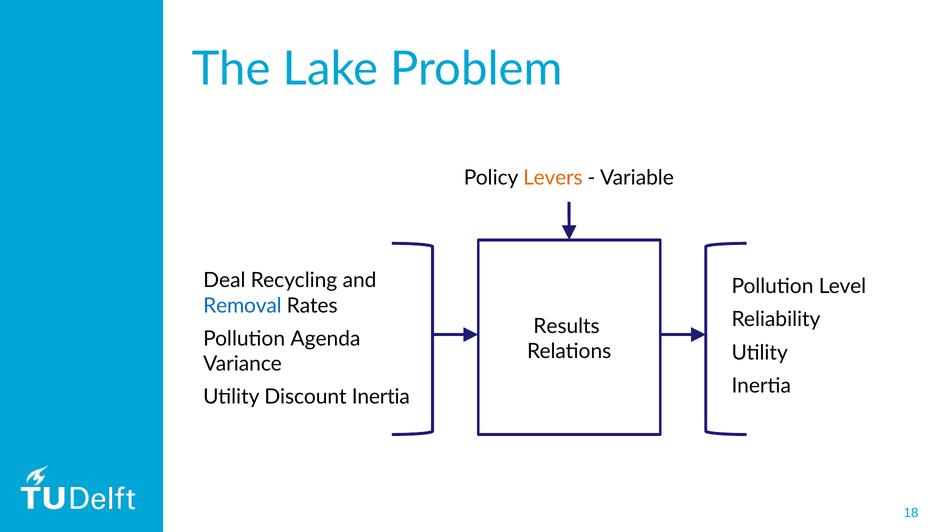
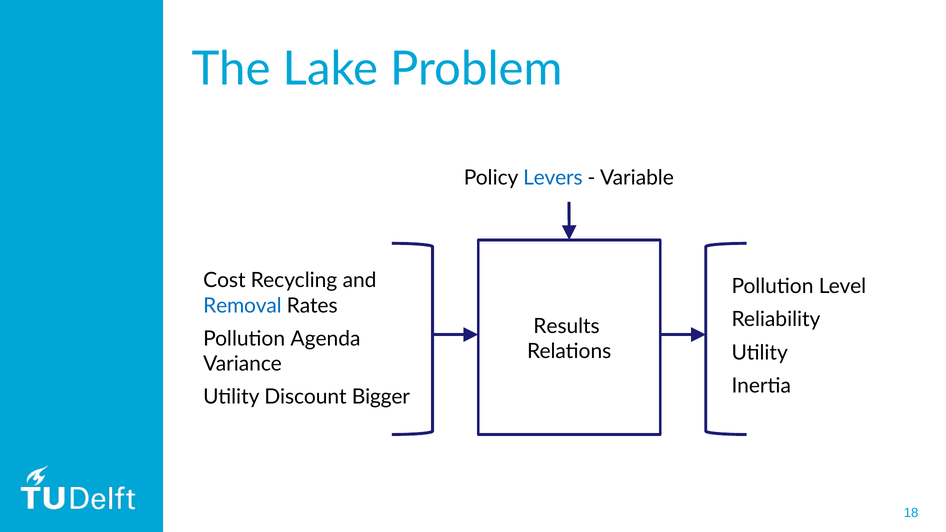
Levers colour: orange -> blue (553, 178)
Deal: Deal -> Cost (224, 280)
Discount Inertia: Inertia -> Bigger (381, 397)
